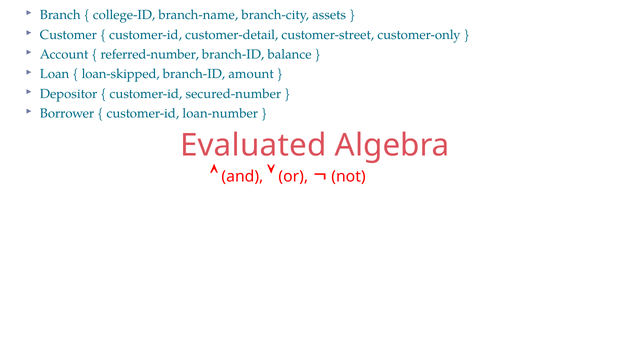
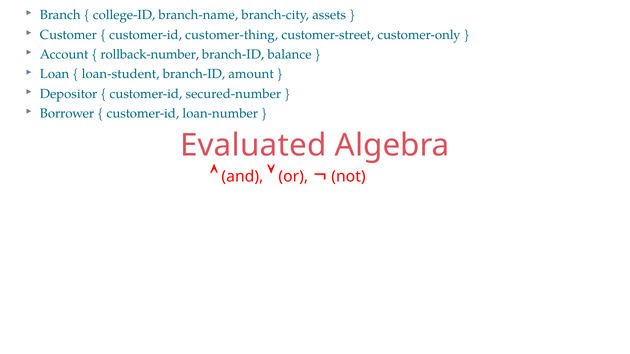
customer-detail: customer-detail -> customer-thing (232, 35)
referred-number: referred-number -> rollback-number (150, 54)
loan-skipped: loan-skipped -> loan-student (121, 74)
